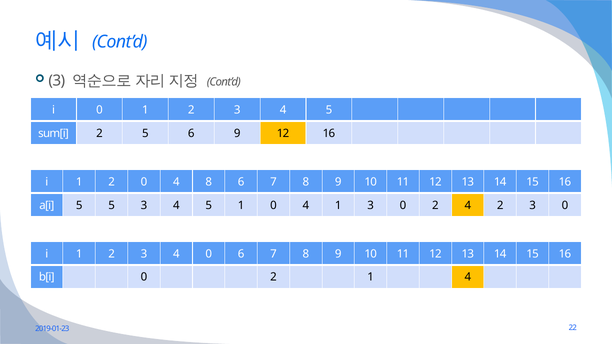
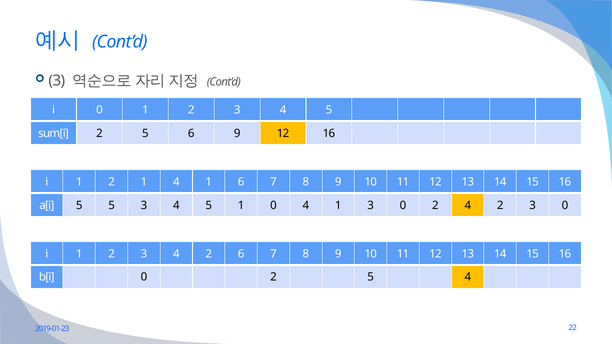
2 0: 0 -> 1 (144, 182)
8: 8 -> 1 (209, 182)
3 4 0: 0 -> 2 (209, 254)
0 2 1: 1 -> 5 (371, 277)
